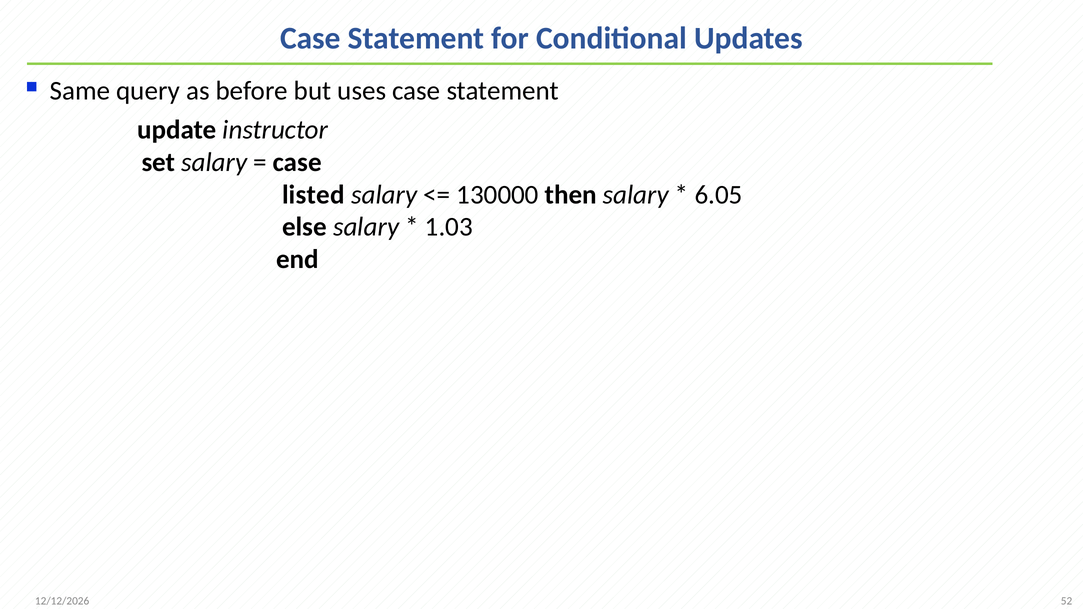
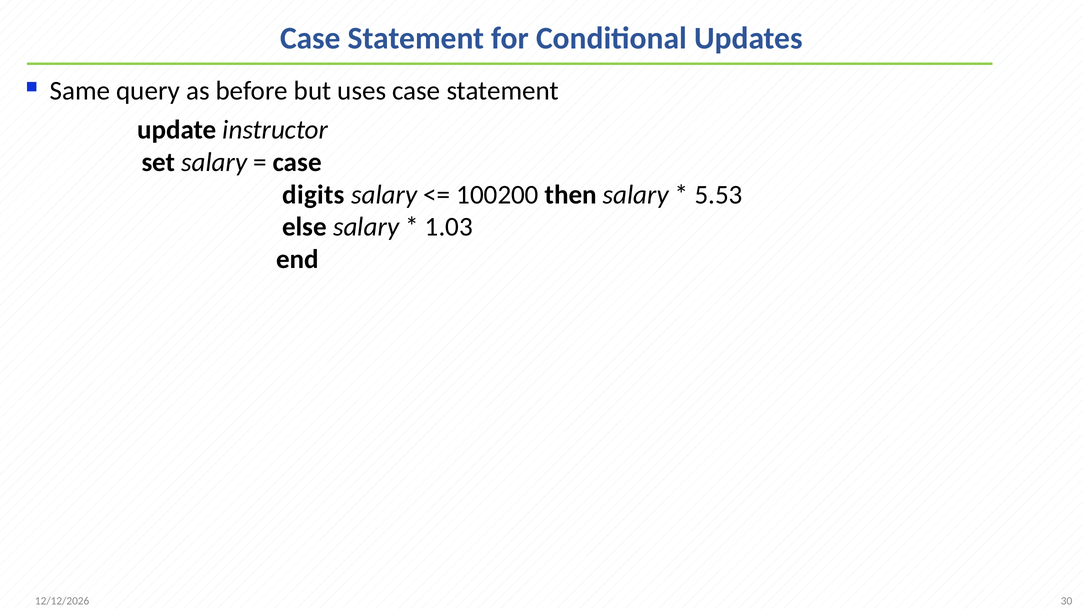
listed: listed -> digits (313, 195)
130000: 130000 -> 100200 (498, 195)
6.05: 6.05 -> 5.53 (719, 195)
52: 52 -> 30 (1067, 601)
